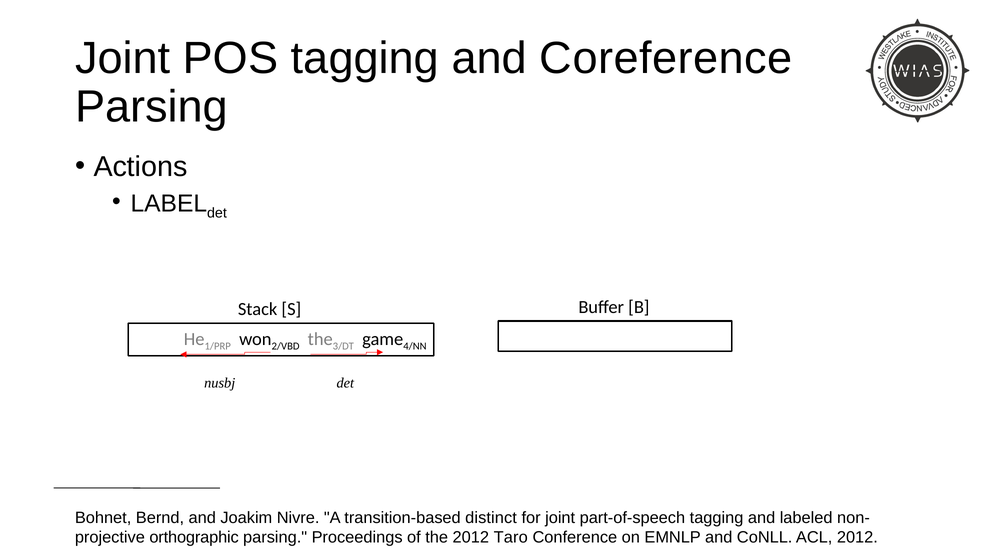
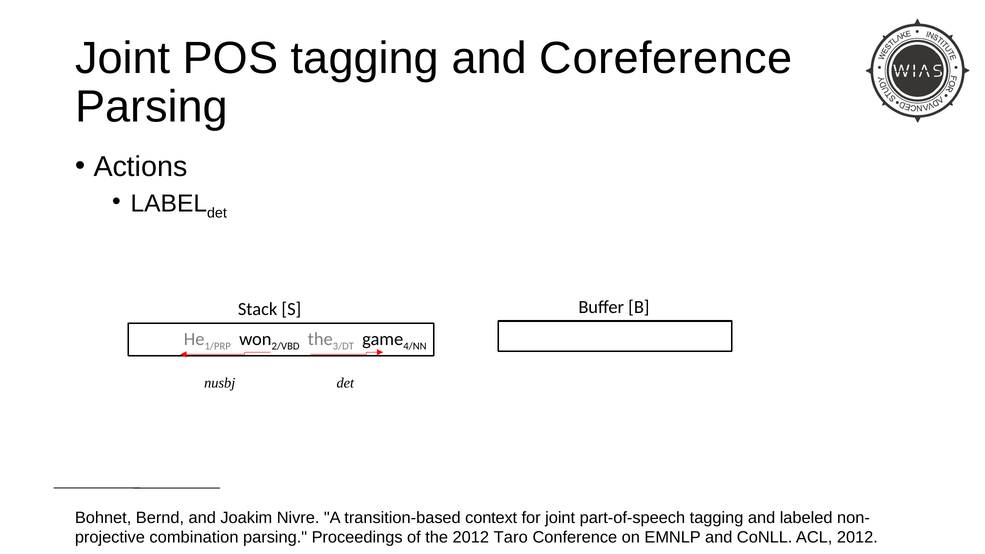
distinct: distinct -> context (491, 518)
orthographic: orthographic -> combination (194, 538)
